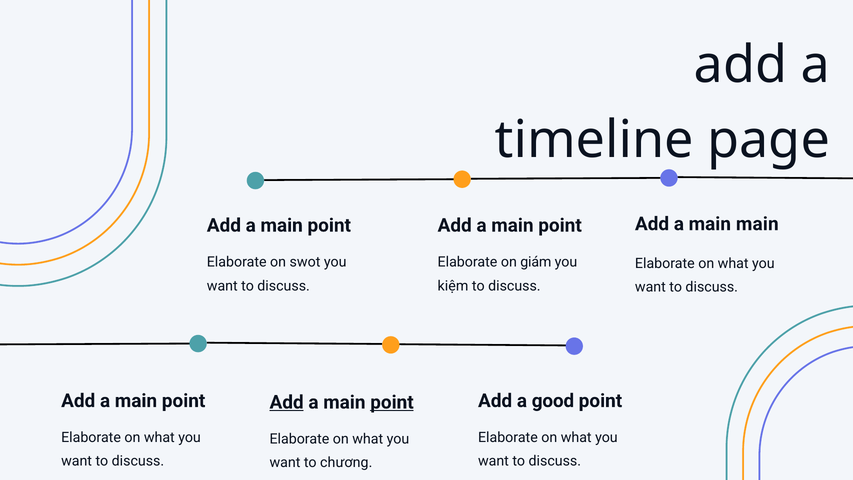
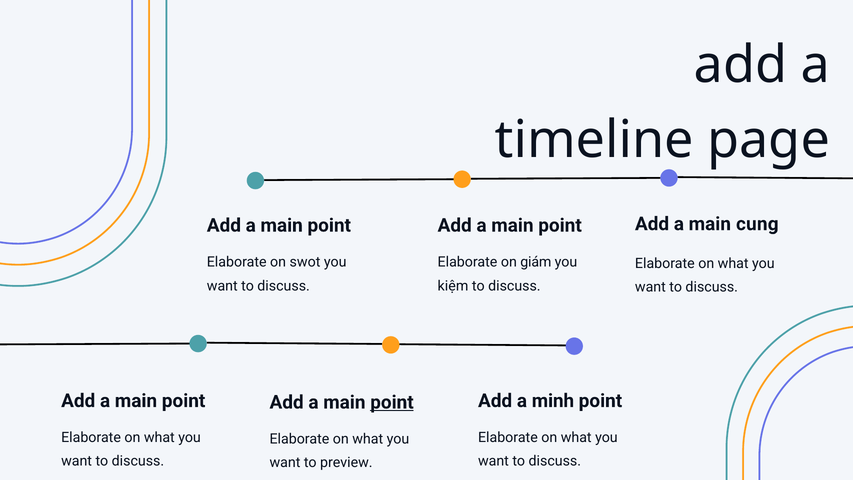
main main: main -> cung (757, 224)
Add underline: present -> none (287, 402)
good: good -> minh (553, 401)
chương: chương -> preview (346, 463)
